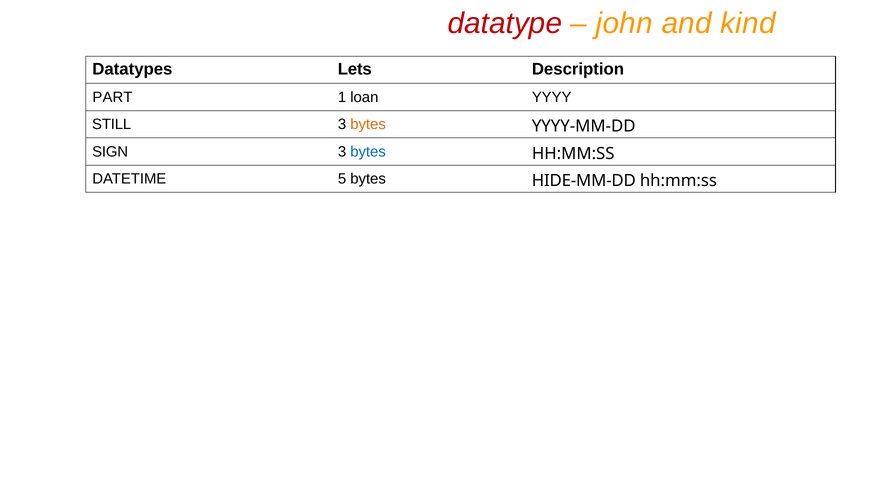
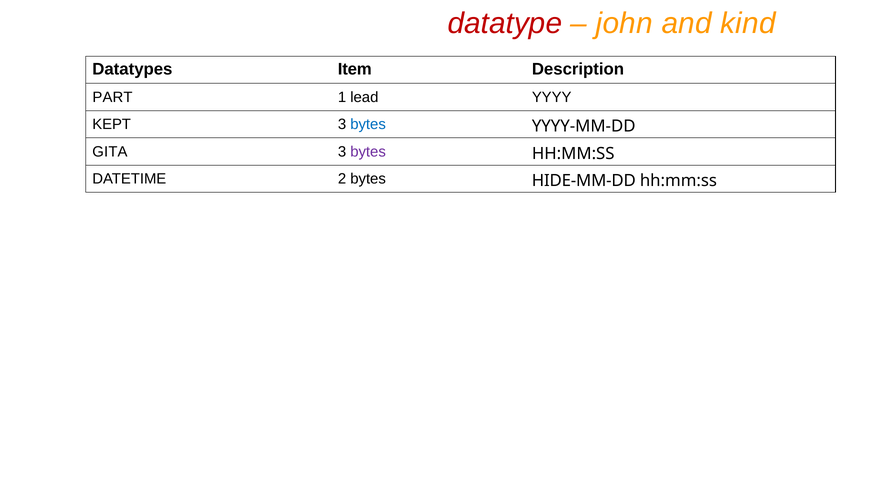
Lets: Lets -> Item (355, 69)
loan: loan -> lead (364, 97)
STILL: STILL -> KEPT (112, 124)
bytes colour: orange -> blue (368, 124)
SIGN: SIGN -> GITA (110, 152)
bytes colour: blue -> purple (368, 152)
5: 5 -> 2 (342, 179)
